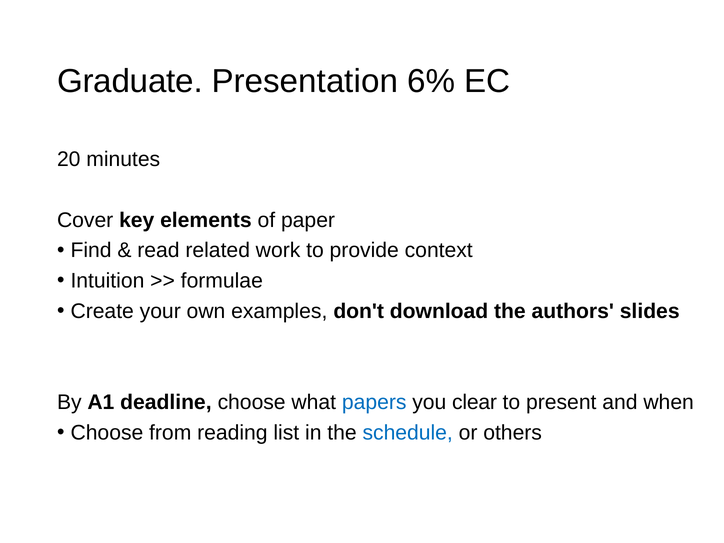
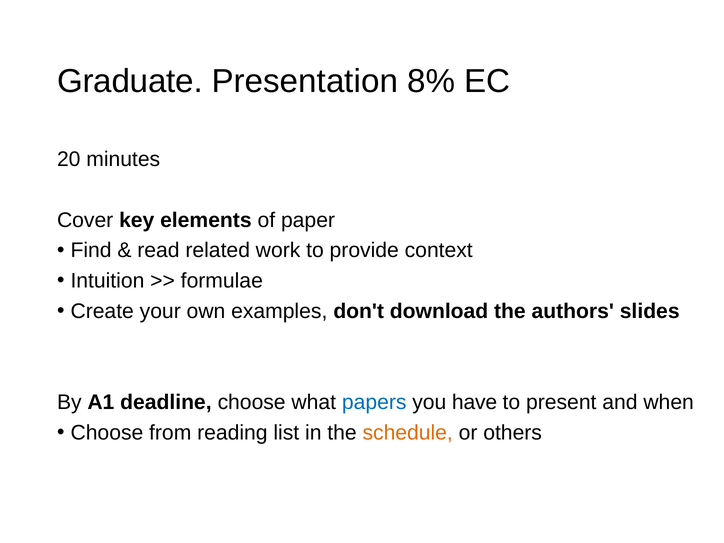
6%: 6% -> 8% (431, 81)
clear: clear -> have (475, 402)
schedule colour: blue -> orange (408, 433)
